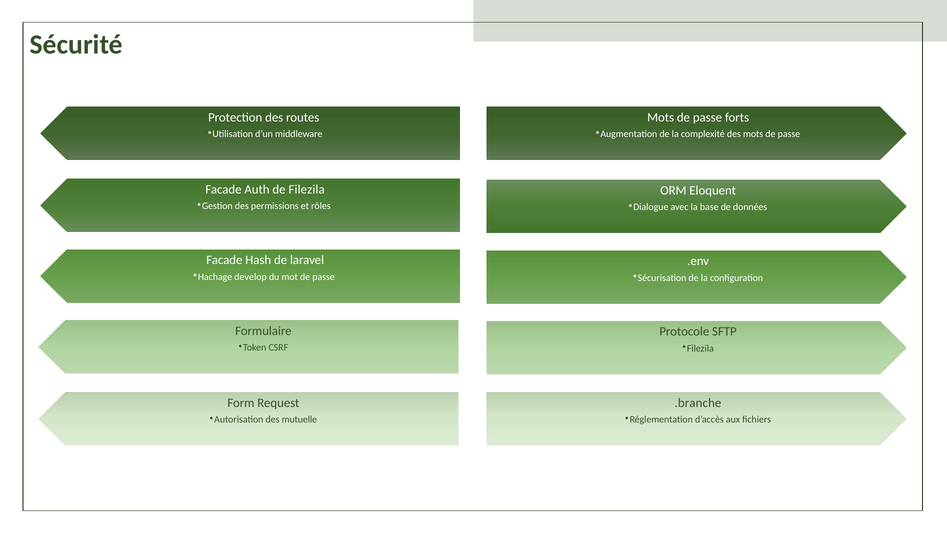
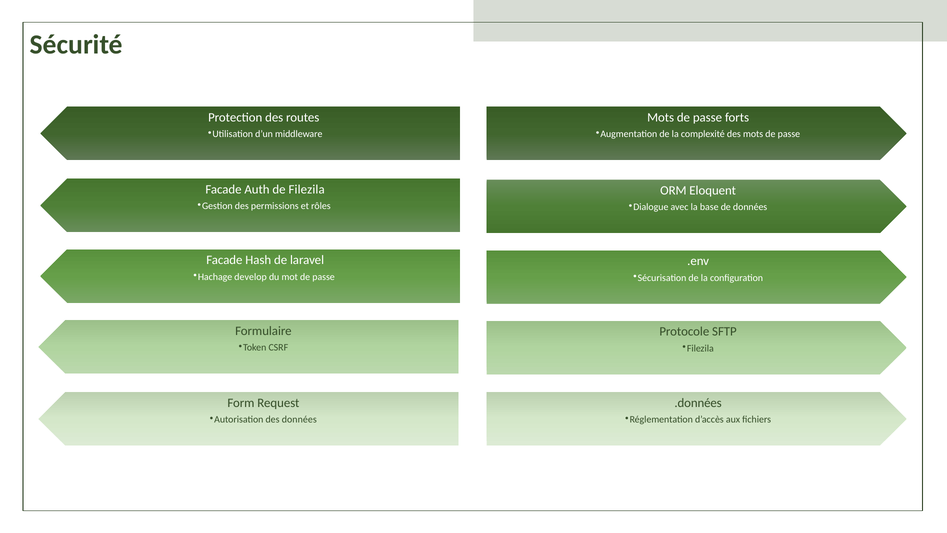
.branche: .branche -> .données (698, 403)
des mutuelle: mutuelle -> données (299, 419)
